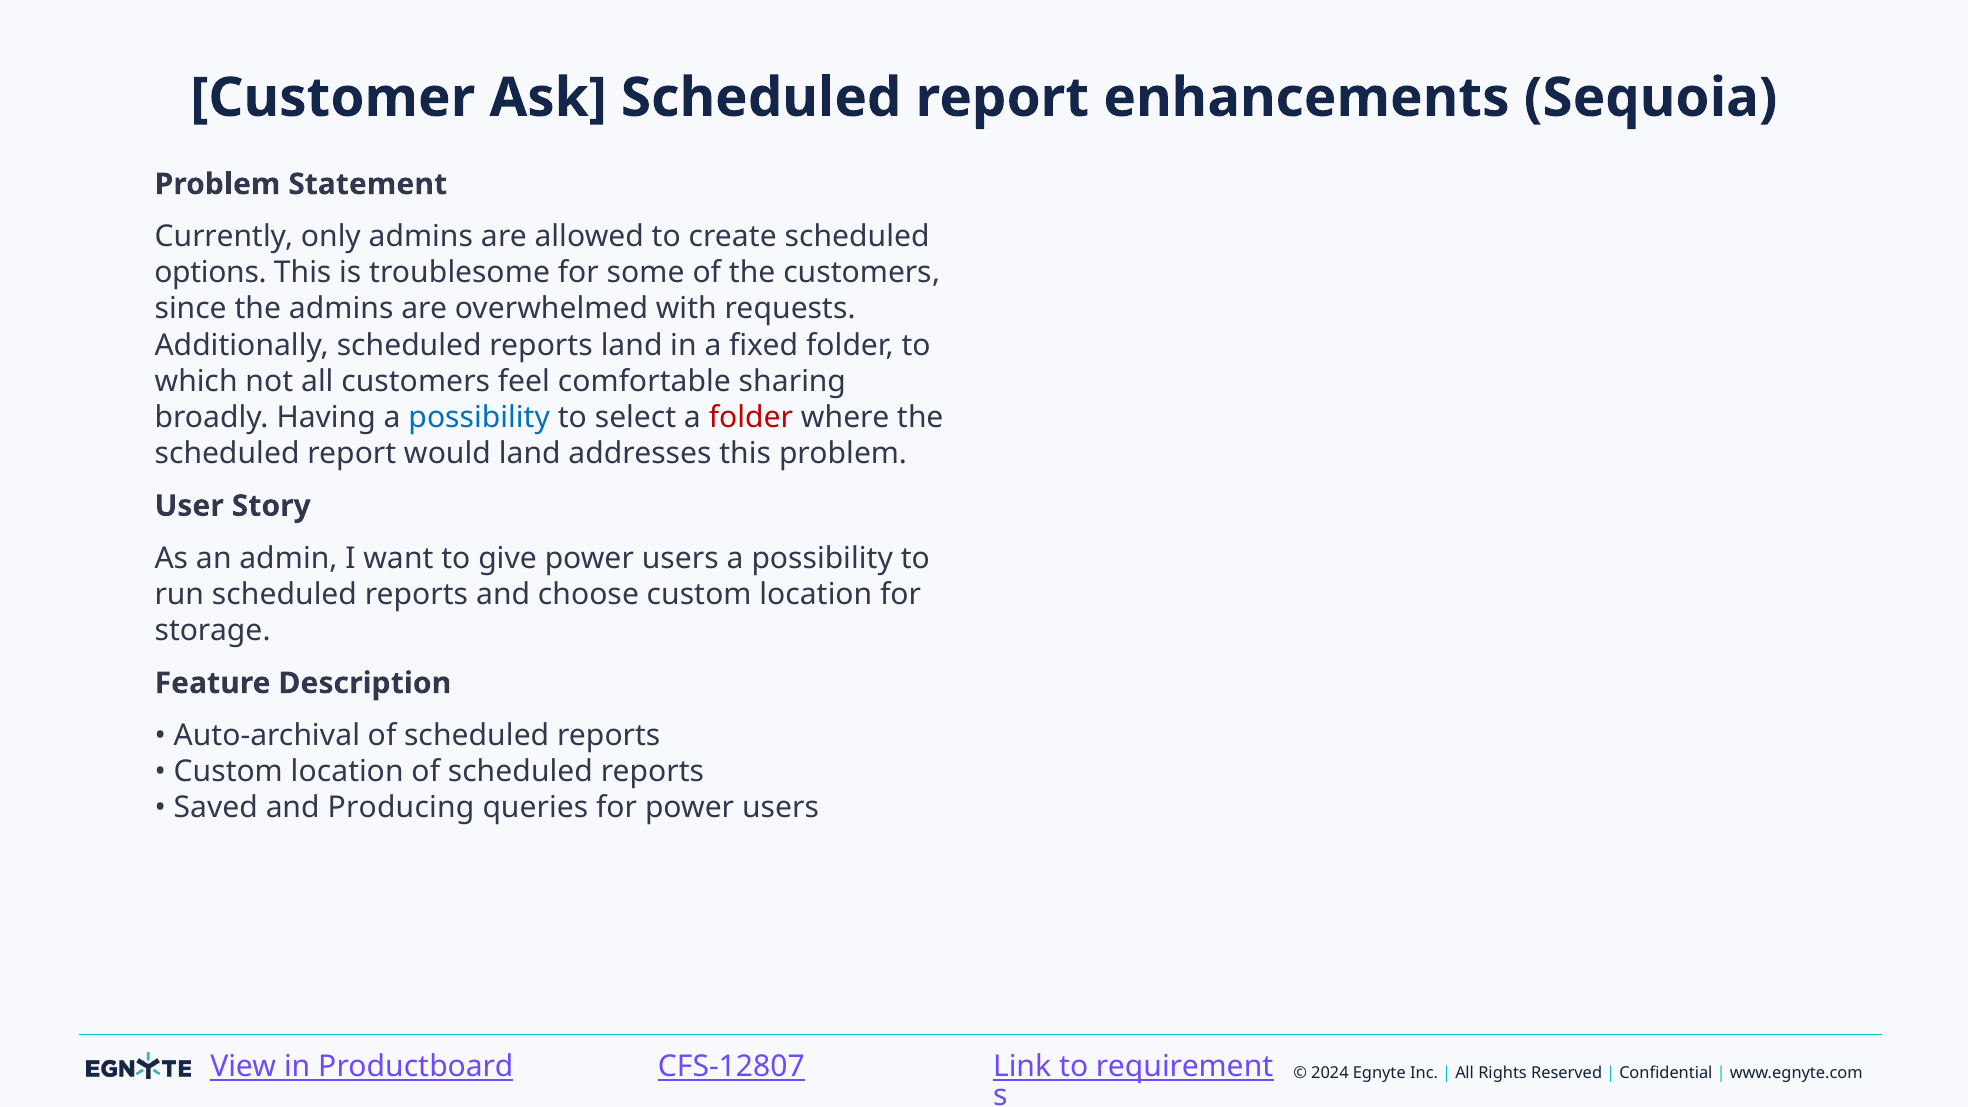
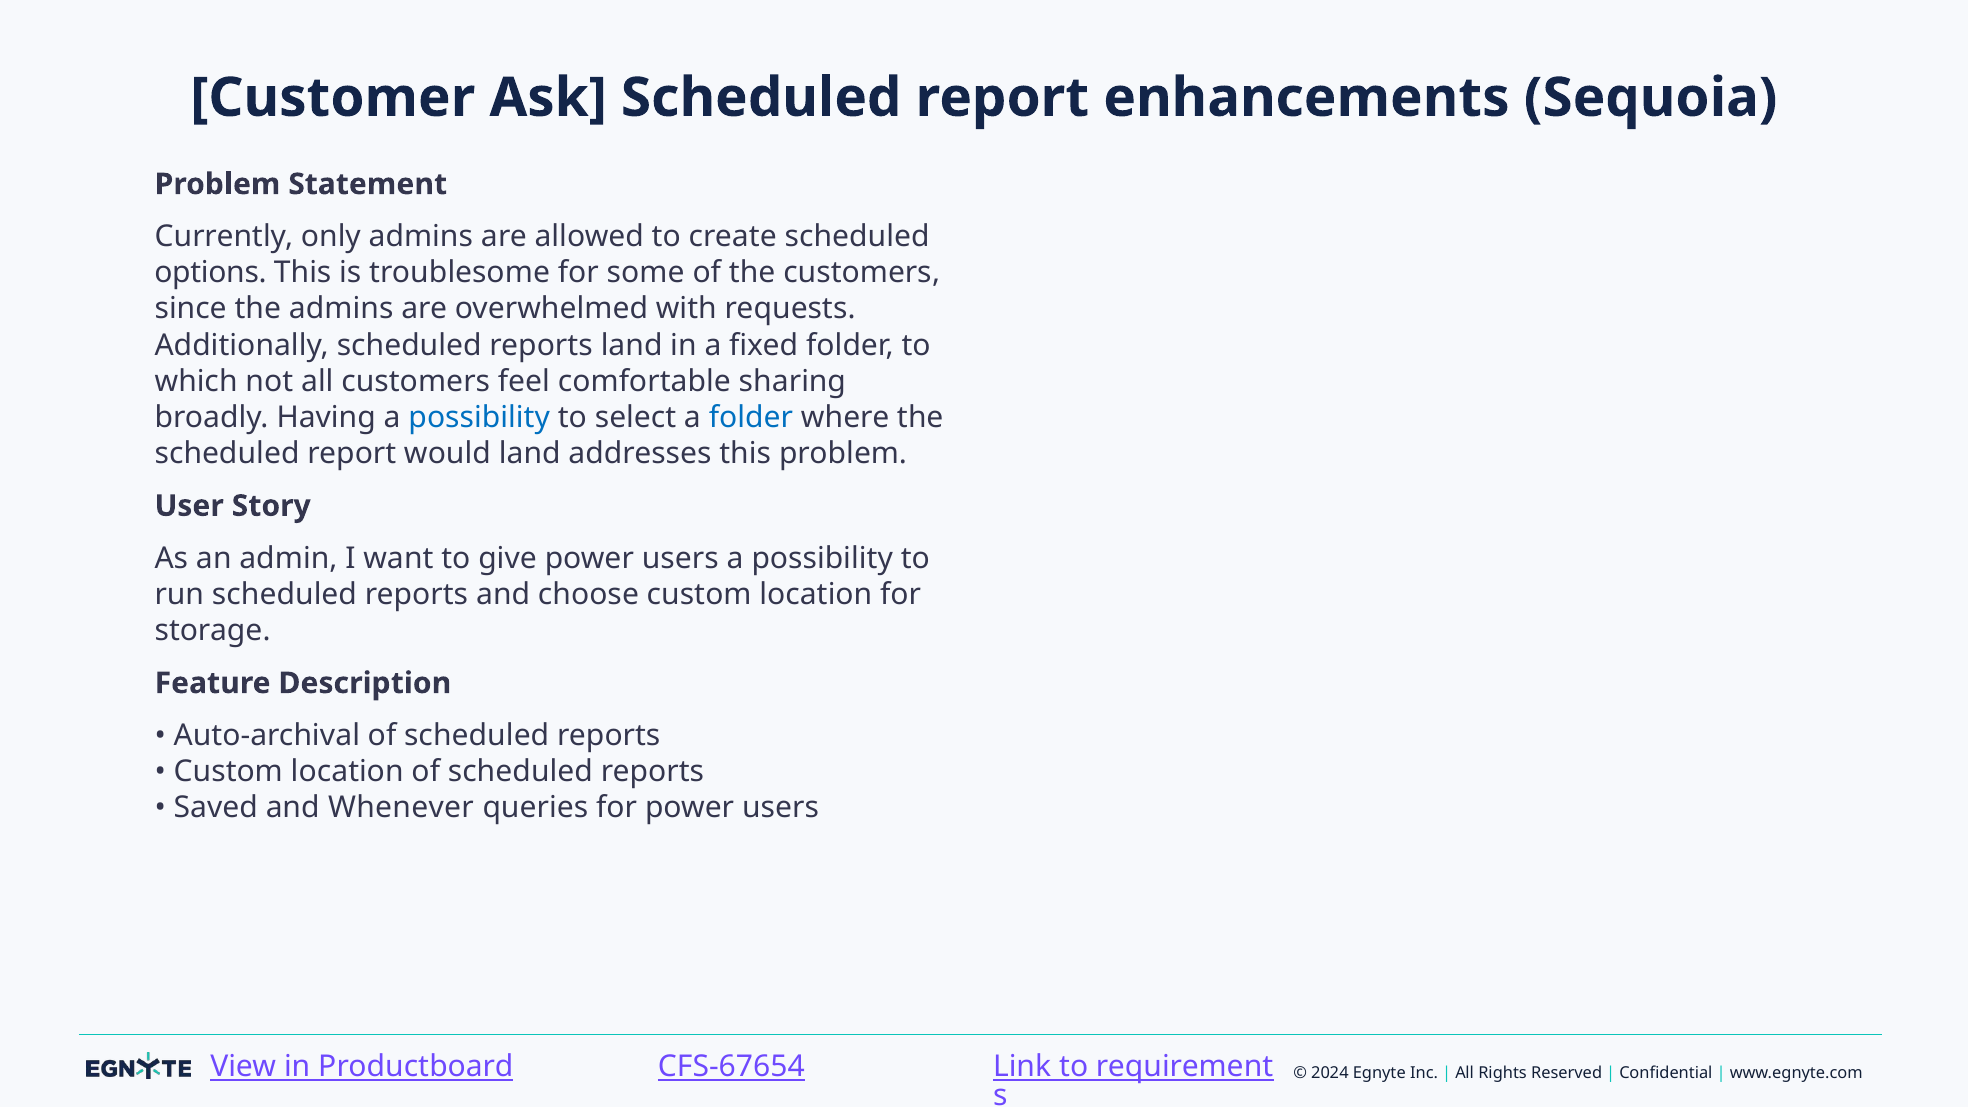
folder colour: red -> blue (751, 417)
Producing: Producing -> Whenever (401, 808)
CFS-12807: CFS-12807 -> CFS-67654 (731, 1066)
